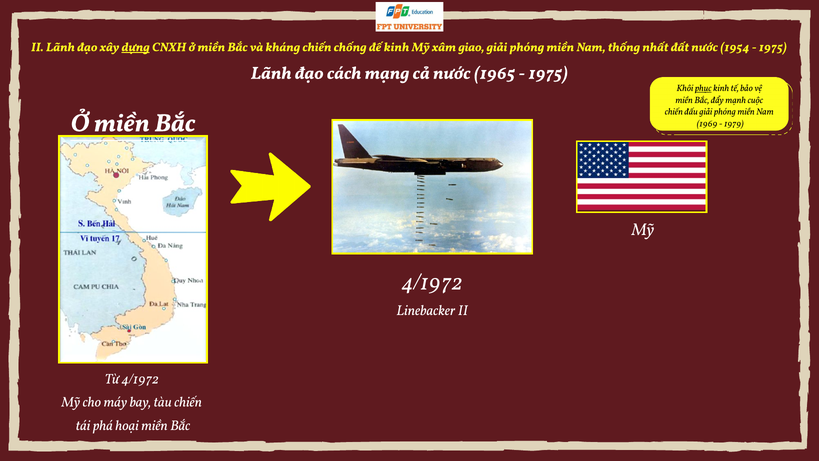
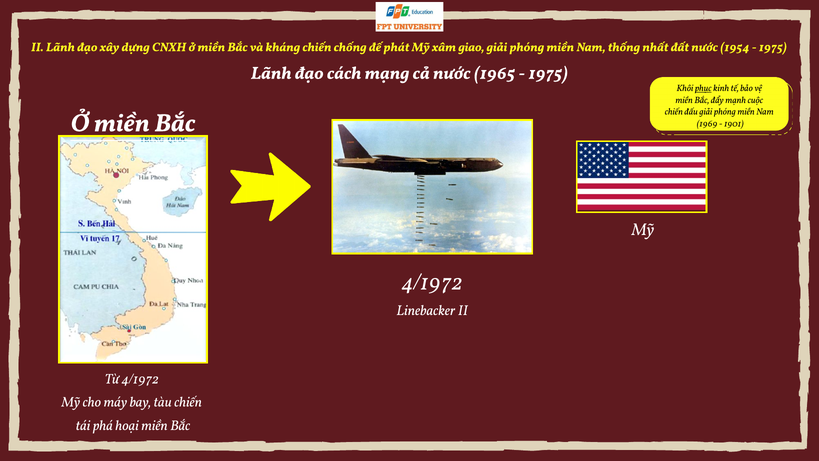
dựng underline: present -> none (136, 47)
đế kinh: kinh -> phát (396, 47)
1979: 1979 -> 1901 (734, 124)
